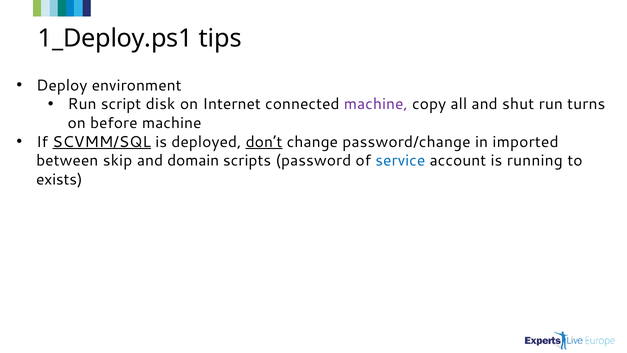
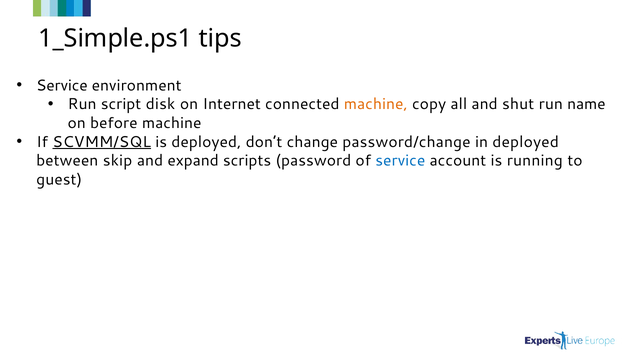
1_Deploy.ps1: 1_Deploy.ps1 -> 1_Simple.ps1 (115, 38)
Deploy: Deploy -> Service (62, 85)
machine colour: purple -> orange (376, 104)
turns: turns -> name (586, 104)
don’t underline: present -> none (264, 142)
in imported: imported -> deployed (526, 142)
domain: domain -> expand (193, 161)
exists: exists -> guest (59, 179)
